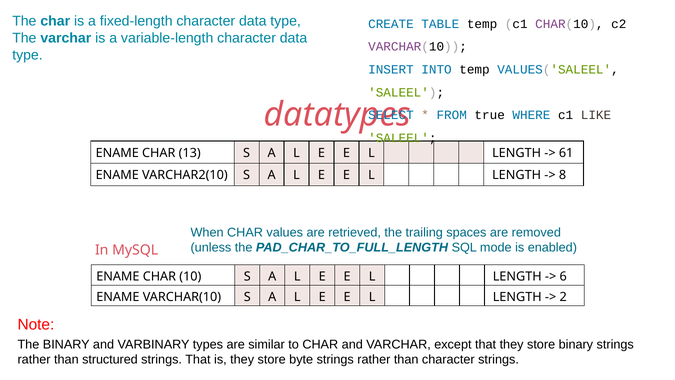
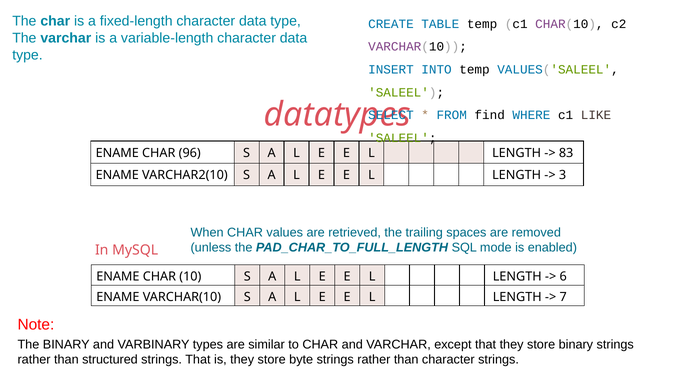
true: true -> find (490, 115)
13: 13 -> 96 (190, 153)
61: 61 -> 83 (566, 153)
8: 8 -> 3 (562, 175)
2: 2 -> 7 (563, 297)
